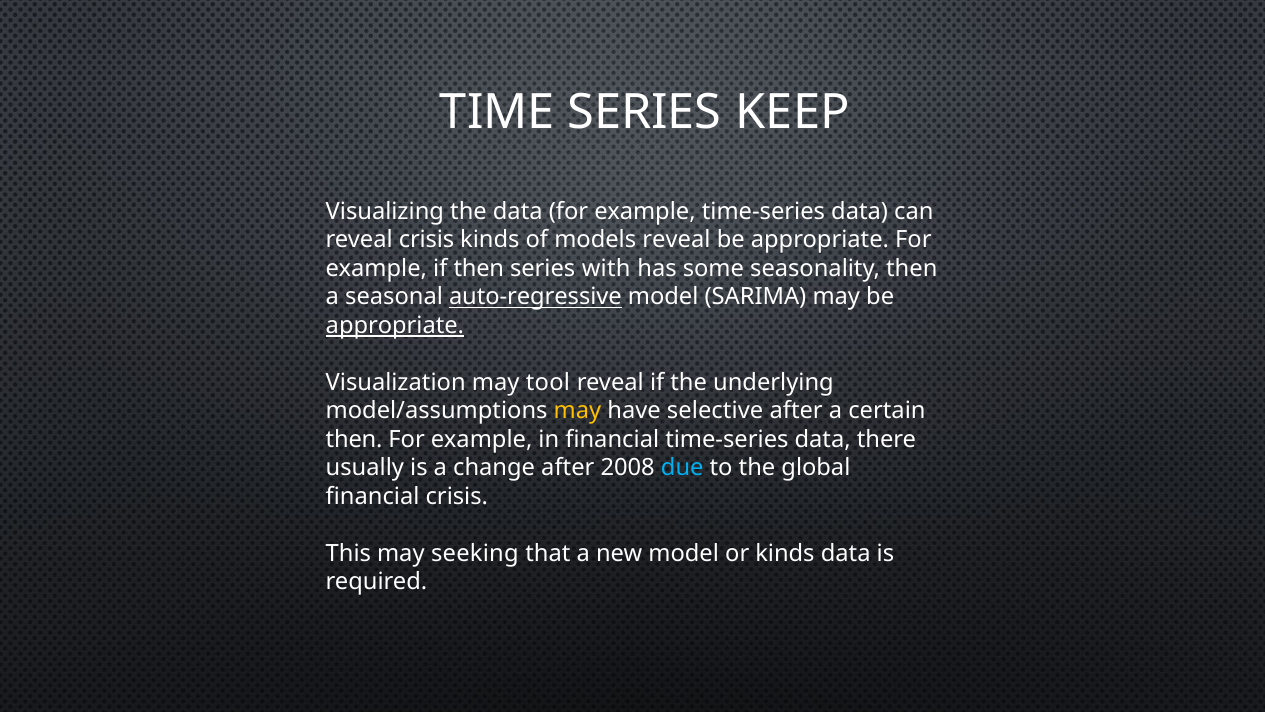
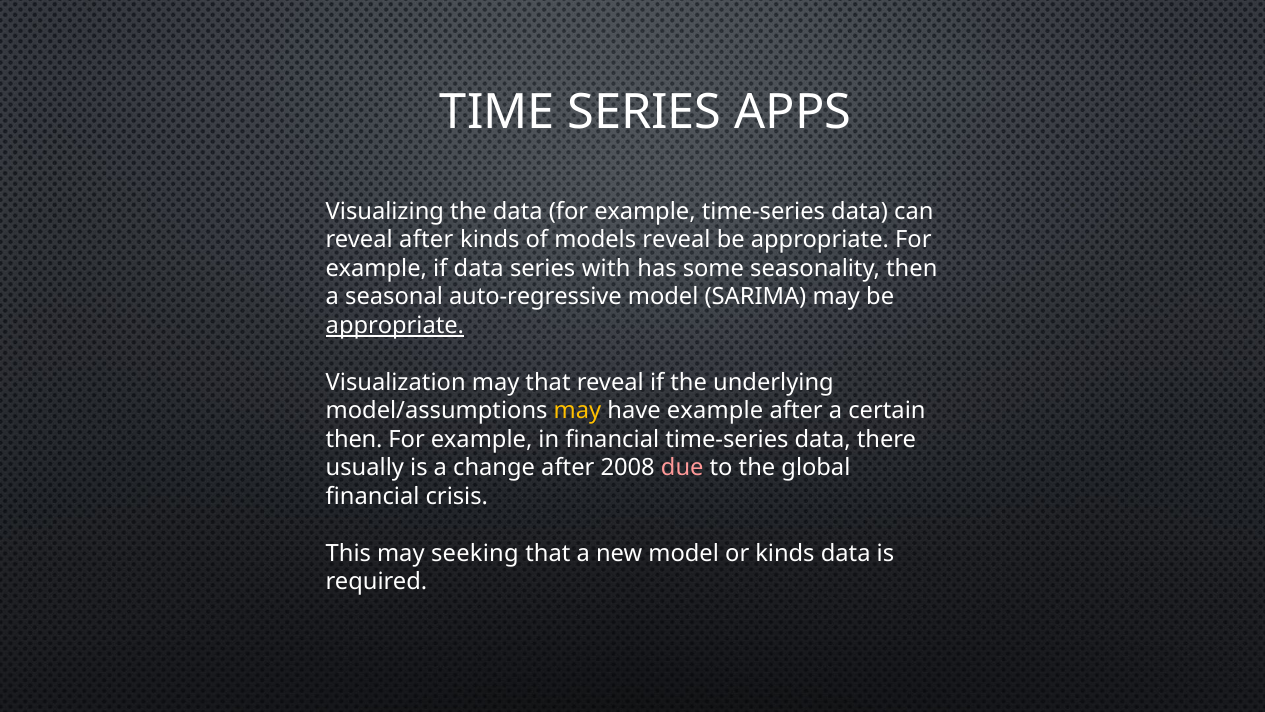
KEEP: KEEP -> APPS (793, 112)
reveal crisis: crisis -> after (426, 240)
if then: then -> data (479, 268)
auto-regressive underline: present -> none (535, 297)
may tool: tool -> that (548, 382)
have selective: selective -> example (715, 411)
due colour: light blue -> pink (682, 468)
